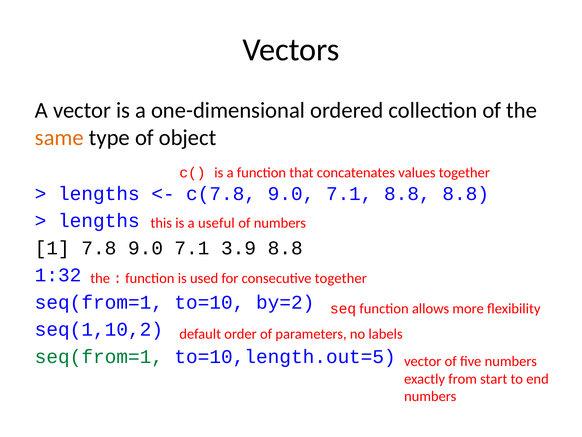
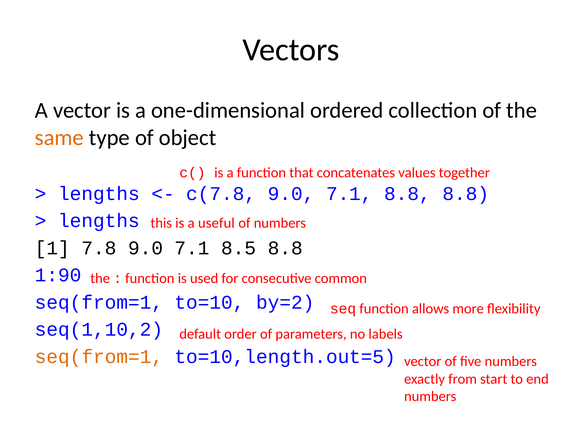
3.9: 3.9 -> 8.5 (239, 248)
1:32: 1:32 -> 1:90 (58, 275)
consecutive together: together -> common (341, 278)
seq(from=1 colour: green -> orange (99, 356)
